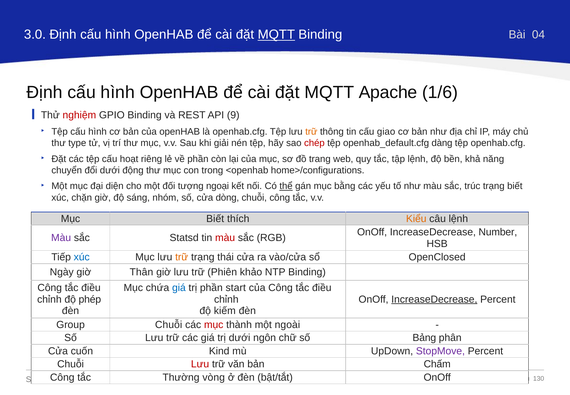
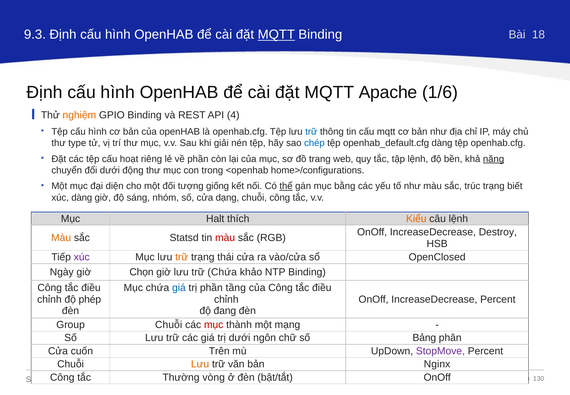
3.0: 3.0 -> 9.3 (35, 35)
04: 04 -> 18 (538, 34)
nghiệm colour: red -> orange (79, 115)
9: 9 -> 4 (233, 115)
trữ colour: orange -> blue (311, 132)
cấu giao: giao -> mqtt (386, 132)
chép colour: red -> blue (314, 143)
năng underline: none -> present (494, 159)
ngoại: ngoại -> giống (218, 186)
xúc chặn: chặn -> dàng (82, 197)
dòng: dòng -> dạng (227, 197)
Mục Biết: Biết -> Halt (215, 219)
Number: Number -> Destroy (498, 232)
Màu colour: purple -> orange (61, 238)
xúc colour: blue -> purple (82, 257)
Thân: Thân -> Chọn (142, 272)
trữ Phiên: Phiên -> Chứa (222, 272)
start: start -> tầng (236, 288)
IncreaseDecrease underline: present -> none (434, 299)
kiếm: kiếm -> đang (225, 311)
ngoài: ngoài -> mạng (287, 325)
Kind: Kind -> Trên (219, 351)
Lưu colour: red -> orange (200, 364)
Chấm: Chấm -> Nginx (437, 364)
